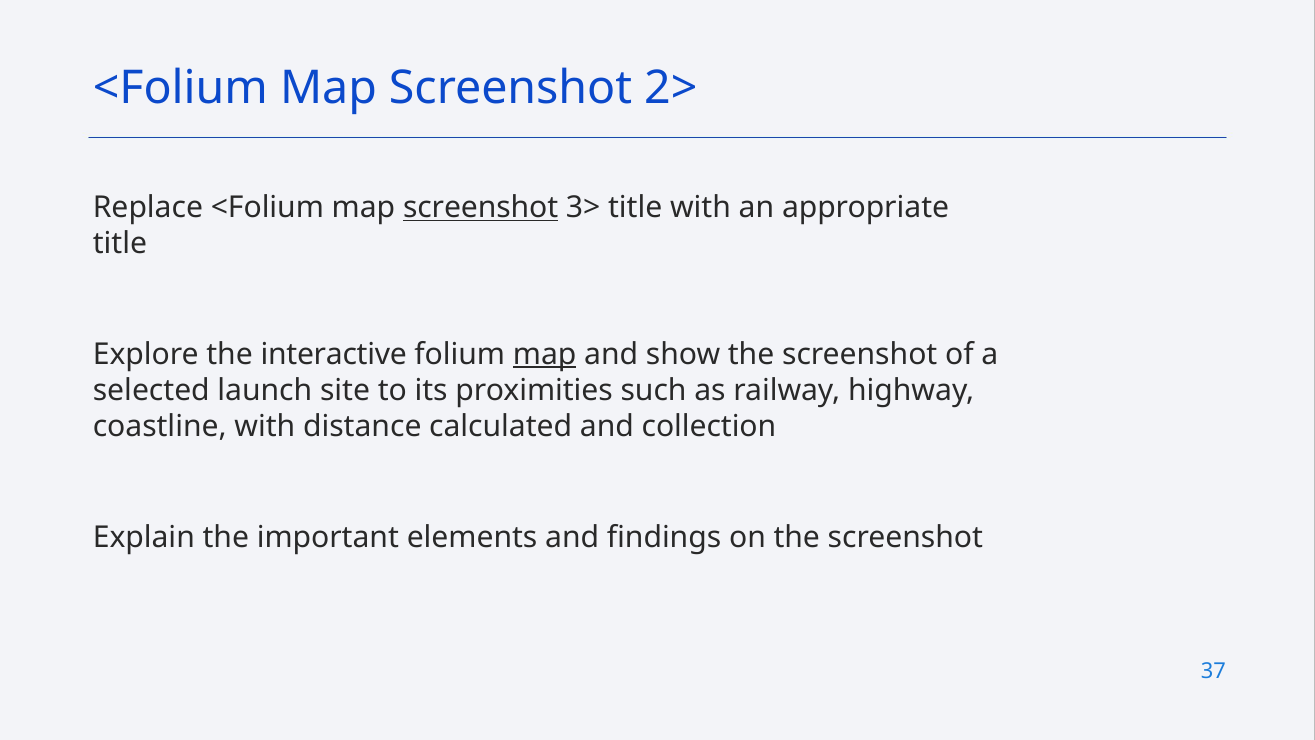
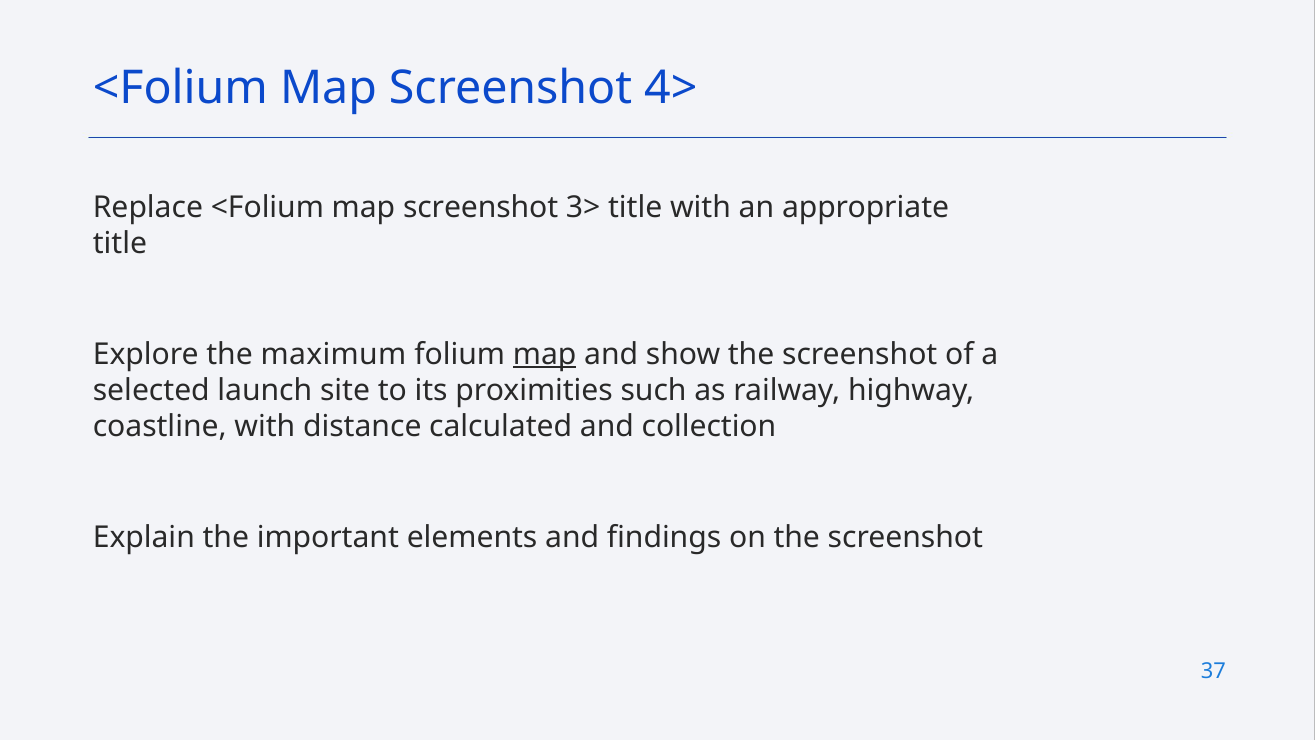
2>: 2> -> 4> (671, 88)
screenshot underline: present -> none (481, 207)
interactive: interactive -> maximum (333, 354)
